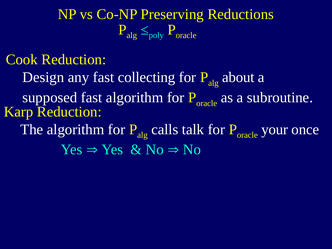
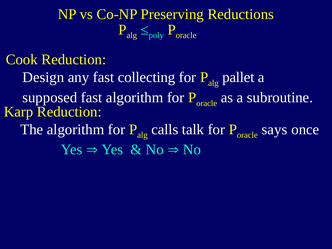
about: about -> pallet (238, 77)
your: your -> says (274, 129)
